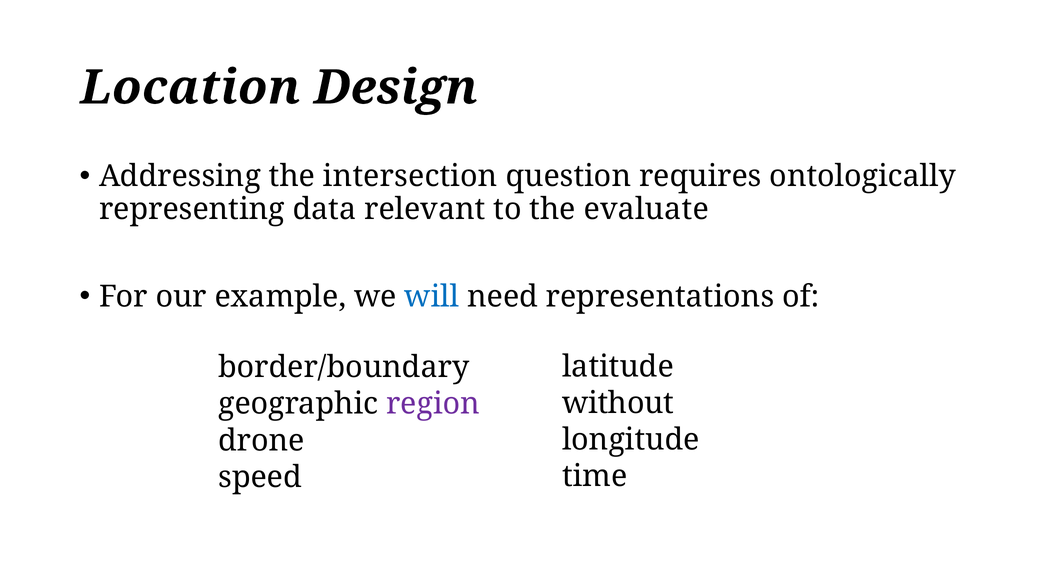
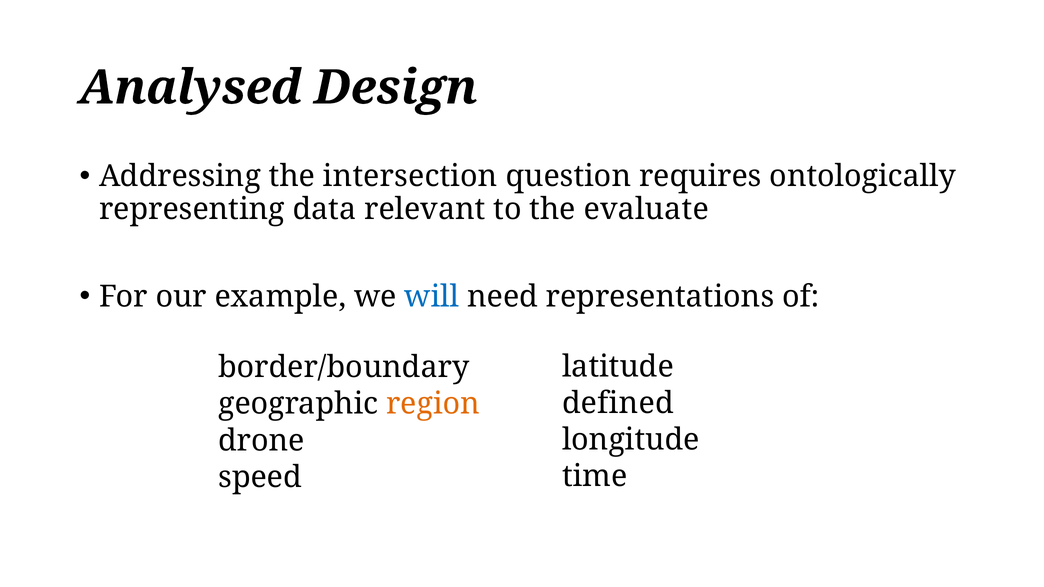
Location: Location -> Analysed (191, 88)
without: without -> defined (618, 403)
region colour: purple -> orange (433, 404)
